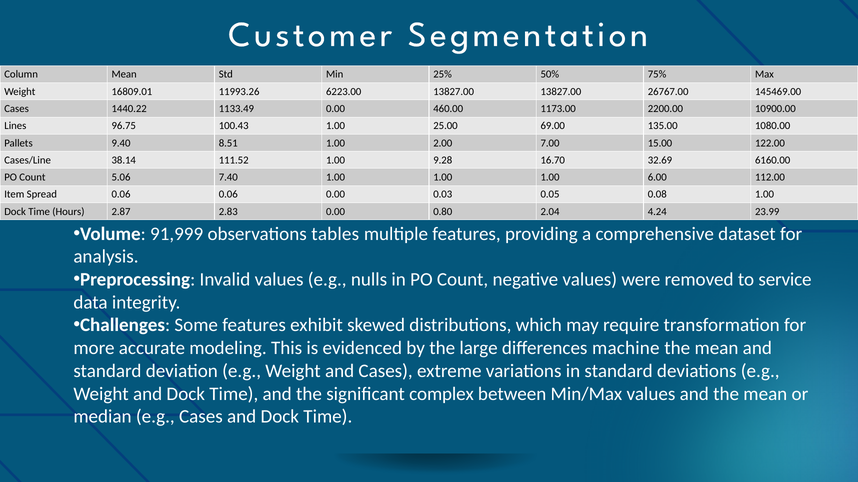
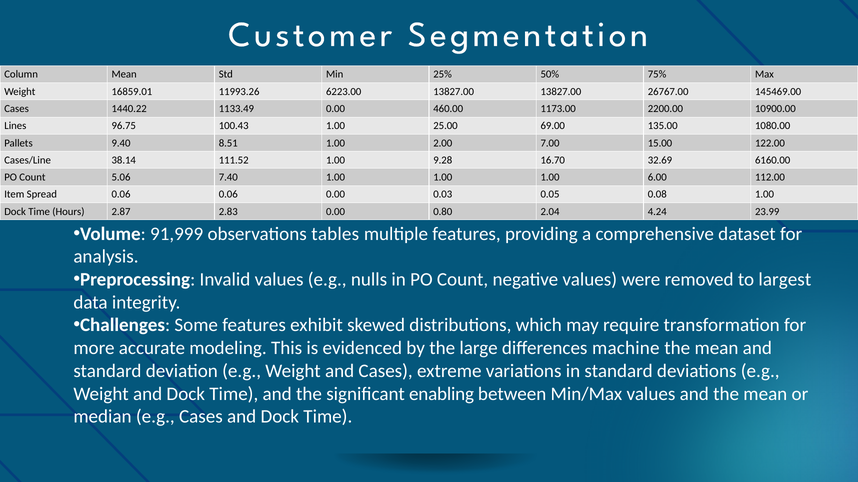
16809.01: 16809.01 -> 16859.01 (132, 92)
service: service -> largest (785, 280)
complex: complex -> enabling (442, 394)
